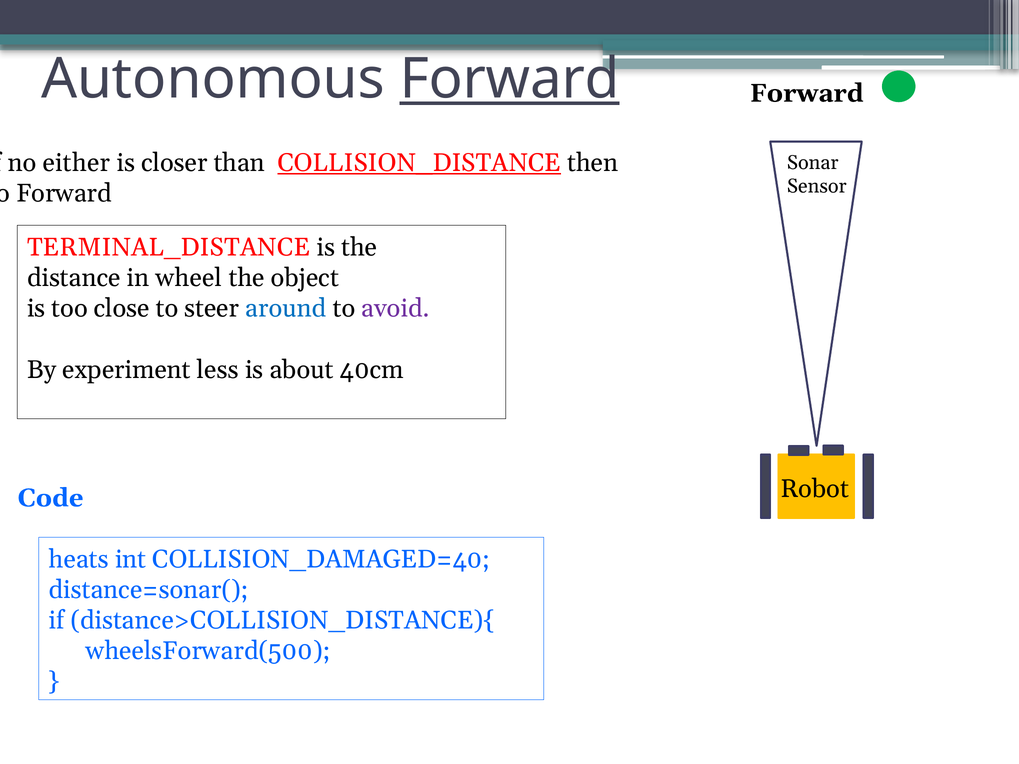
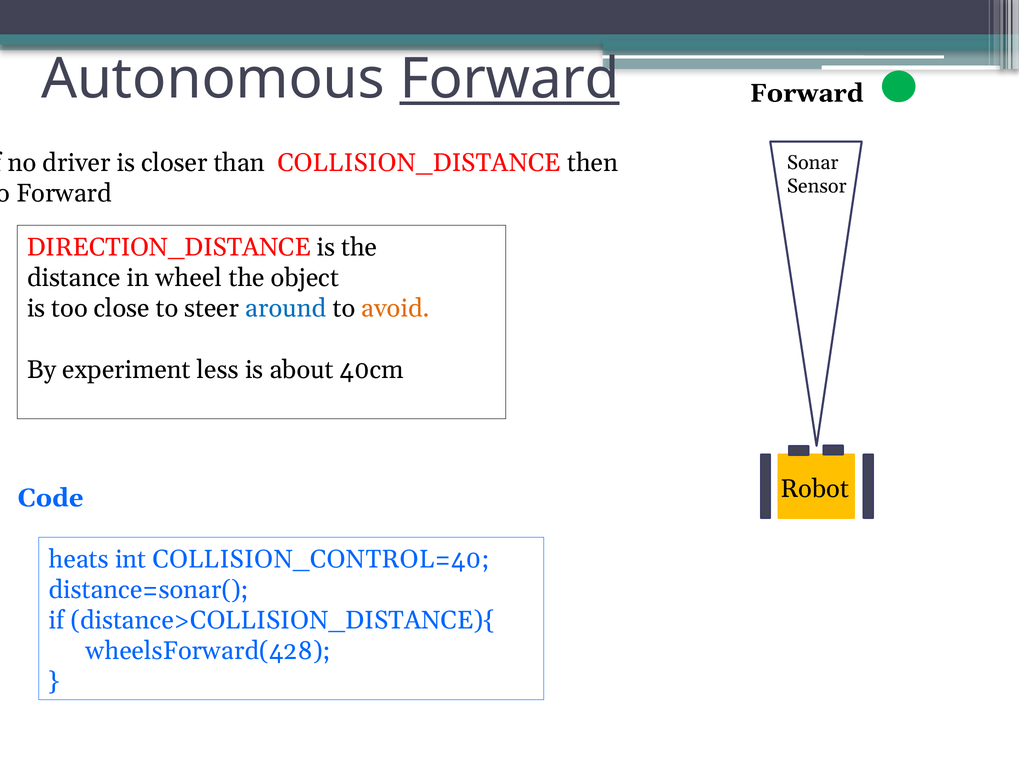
either: either -> driver (76, 163)
COLLISION_DISTANCE underline: present -> none (419, 163)
TERMINAL_DISTANCE: TERMINAL_DISTANCE -> DIRECTION_DISTANCE (169, 247)
avoid colour: purple -> orange (396, 309)
COLLISION_DAMAGED=40: COLLISION_DAMAGED=40 -> COLLISION_CONTROL=40 (321, 559)
wheelsForward(500: wheelsForward(500 -> wheelsForward(428 (208, 651)
